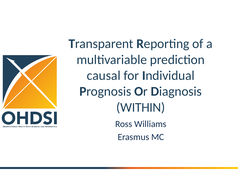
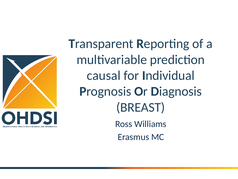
WITHIN: WITHIN -> BREAST (141, 107)
